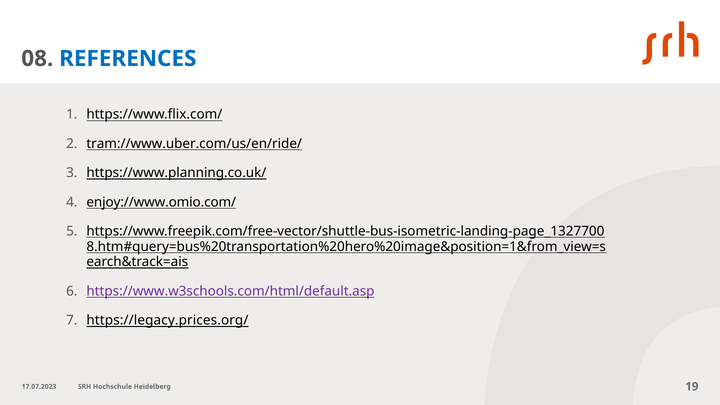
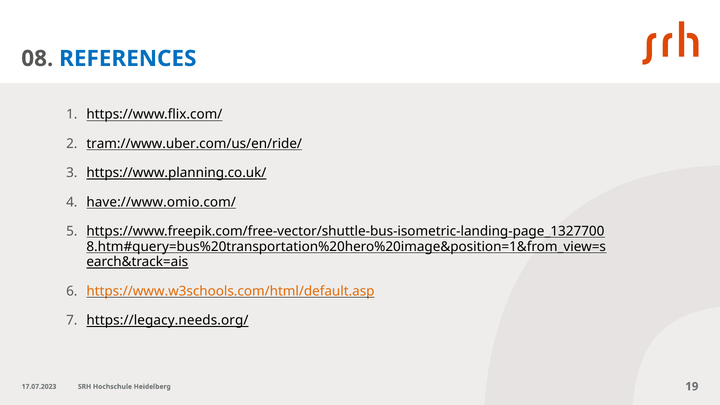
enjoy://www.omio.com/: enjoy://www.omio.com/ -> have://www.omio.com/ (161, 202)
https://www.w3schools.com/html/default.asp colour: purple -> orange (230, 291)
https://legacy.prices.org/: https://legacy.prices.org/ -> https://legacy.needs.org/ (167, 320)
